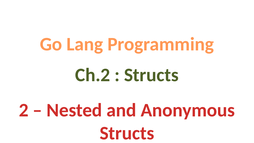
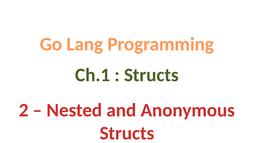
Ch.2: Ch.2 -> Ch.1 (93, 75)
